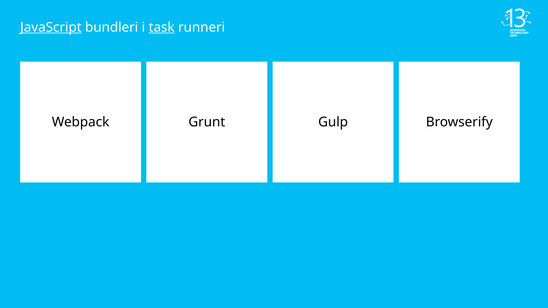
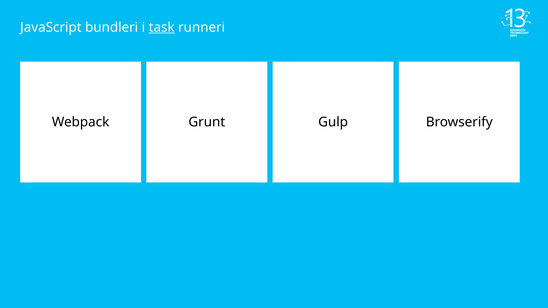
JavaScript underline: present -> none (51, 27)
